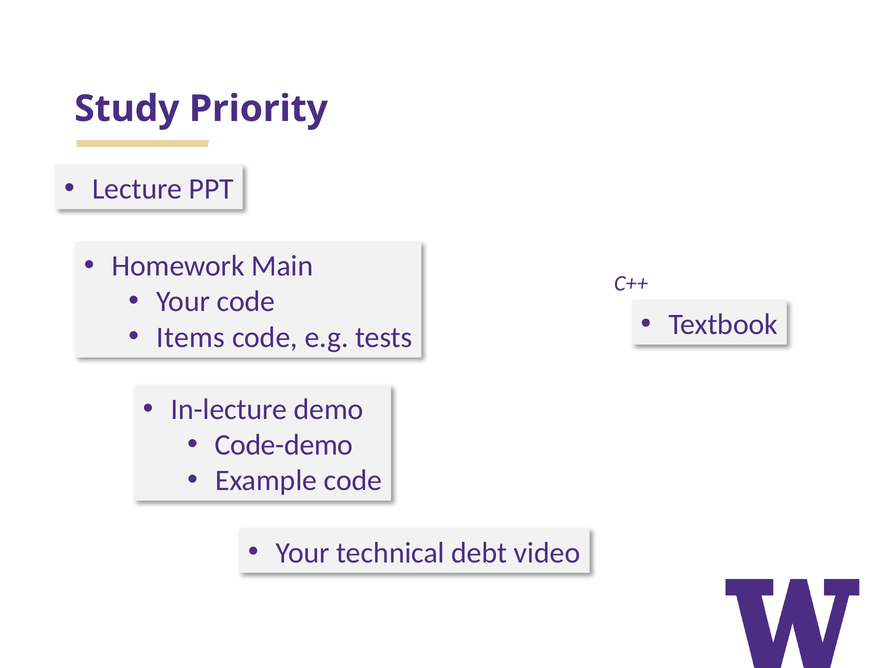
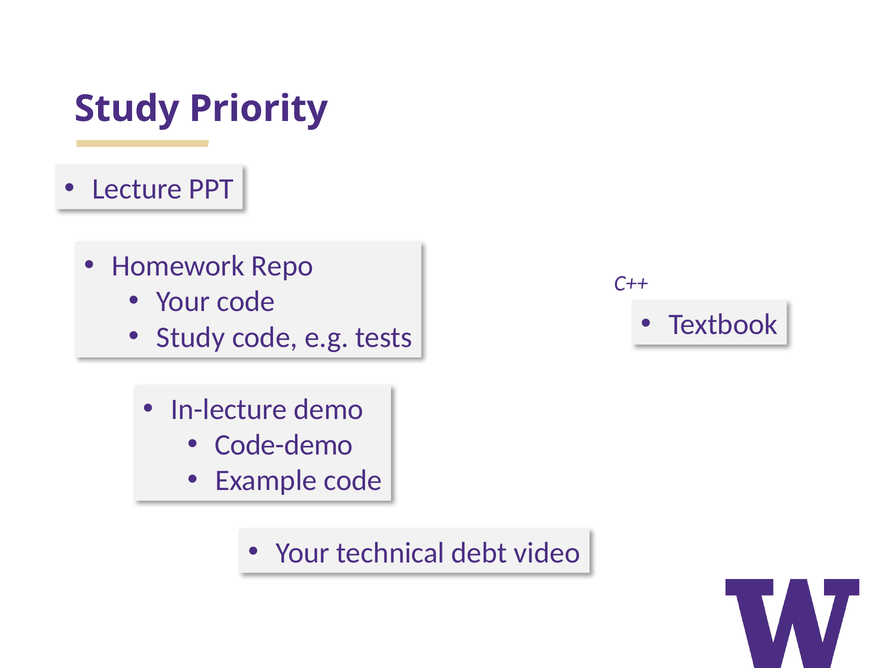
Main: Main -> Repo (282, 266)
Items: Items -> Study (191, 337)
